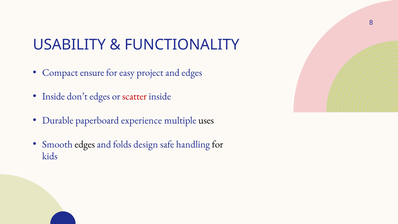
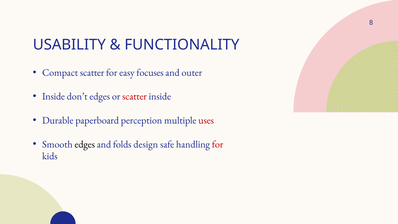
Compact ensure: ensure -> scatter (92, 73)
project: project -> focuses (150, 73)
and edges: edges -> outer (192, 73)
experience: experience -> perception (142, 120)
uses colour: black -> red (206, 120)
for colour: black -> red (218, 144)
